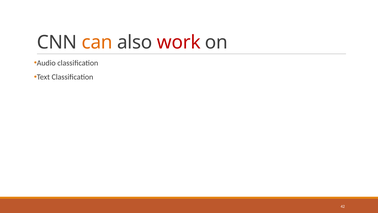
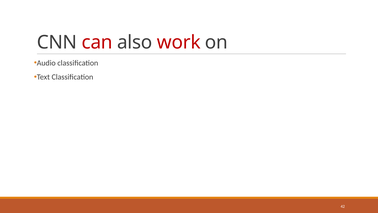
can colour: orange -> red (97, 42)
